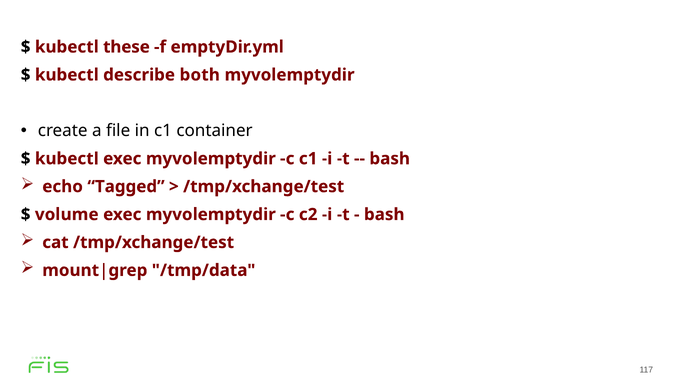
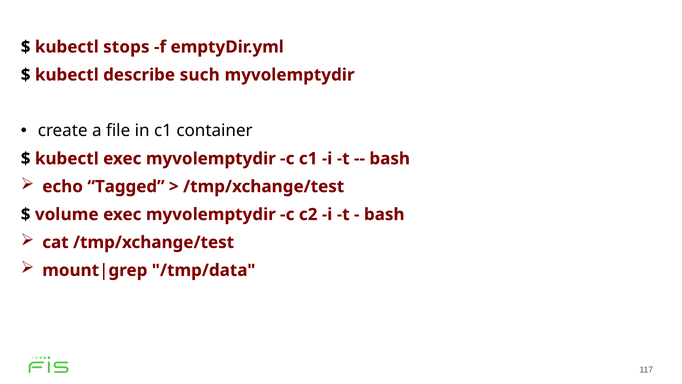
these: these -> stops (126, 47)
both: both -> such (200, 75)
